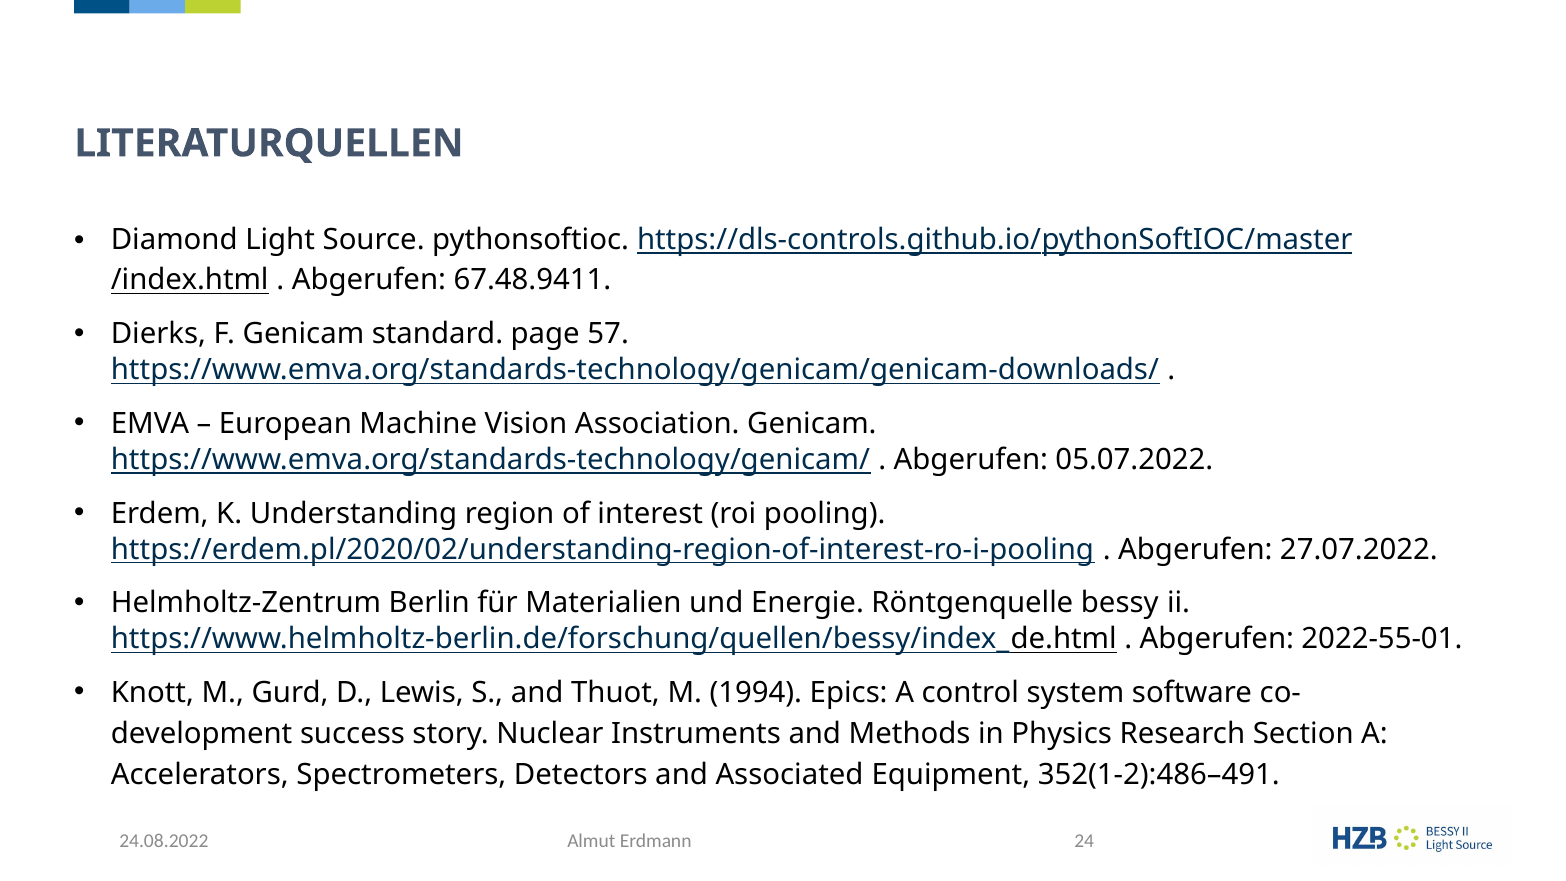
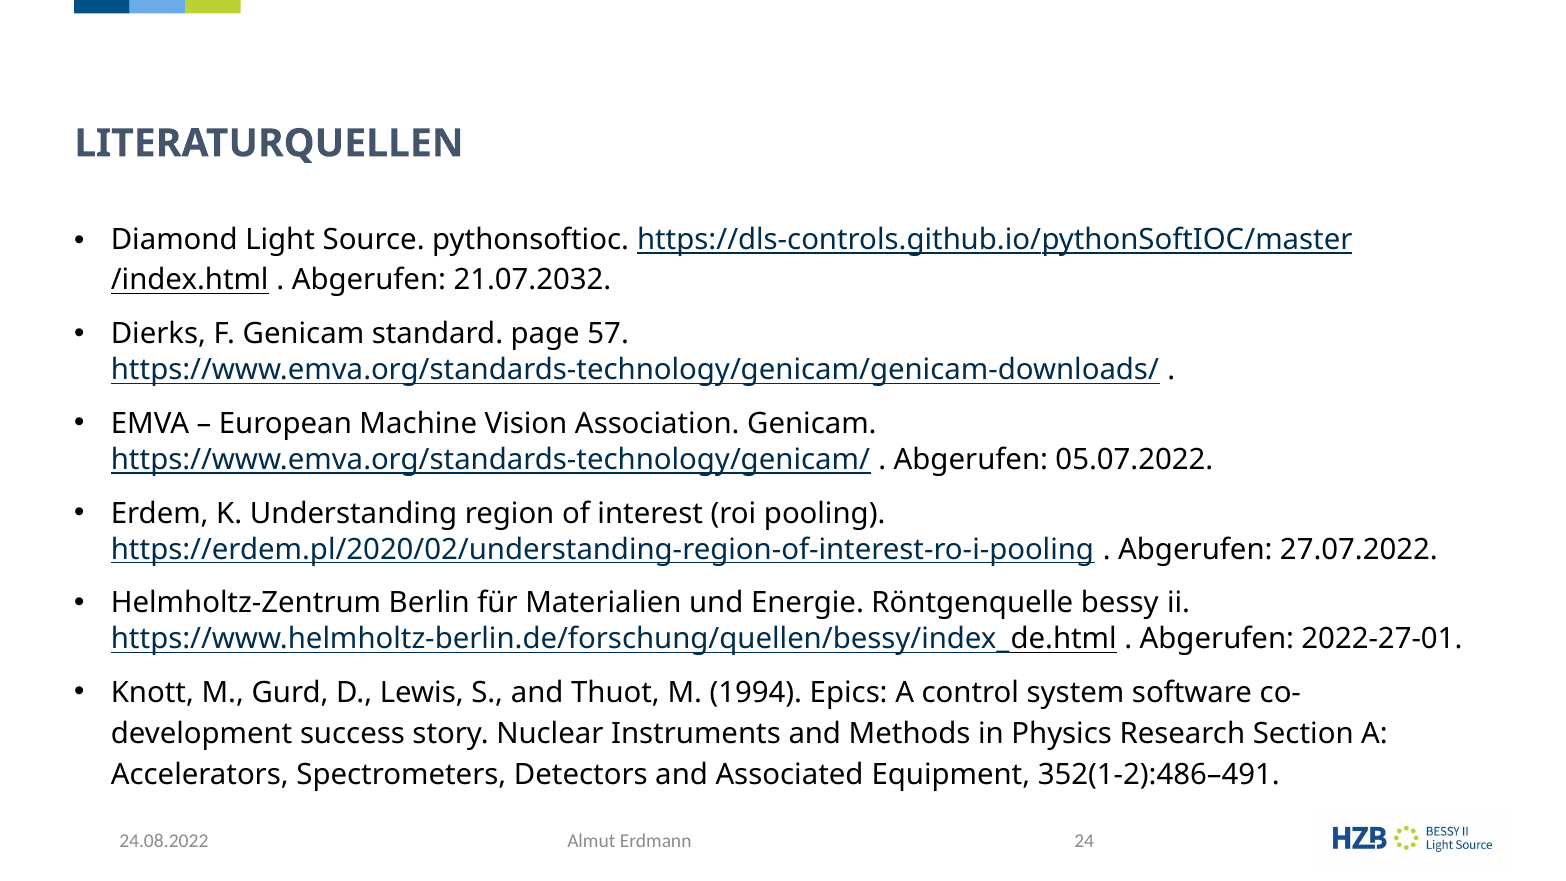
67.48.9411: 67.48.9411 -> 21.07.2032 (532, 280)
2022-55-01: 2022-55-01 -> 2022-27-01 (1382, 639)
